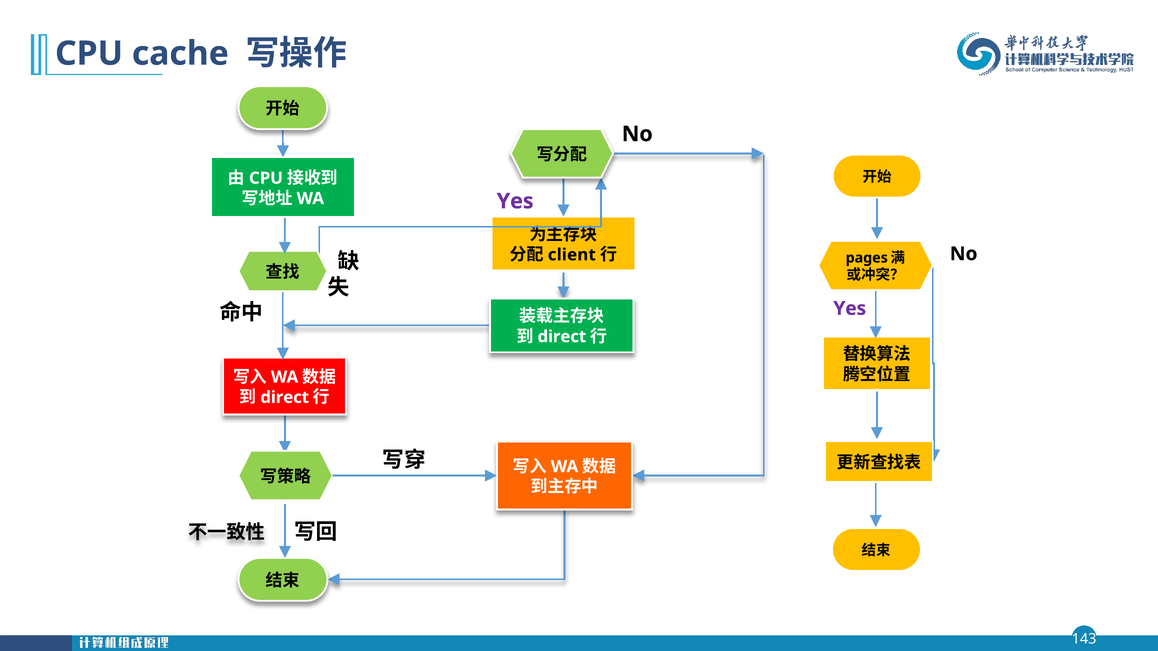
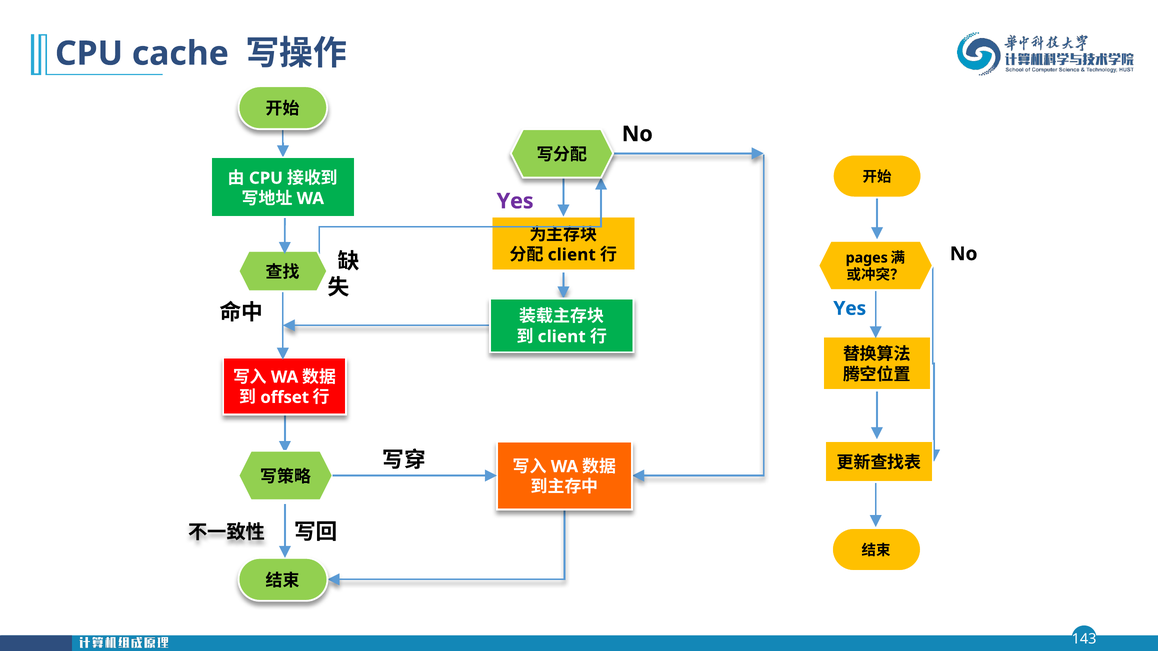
Yes colour: purple -> blue (850, 309)
direct: direct -> client (562, 337)
direct: direct -> offset (285, 398)
